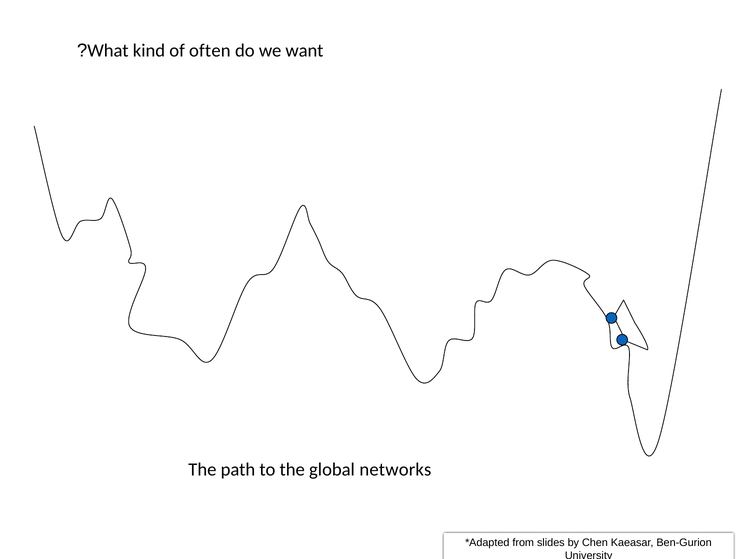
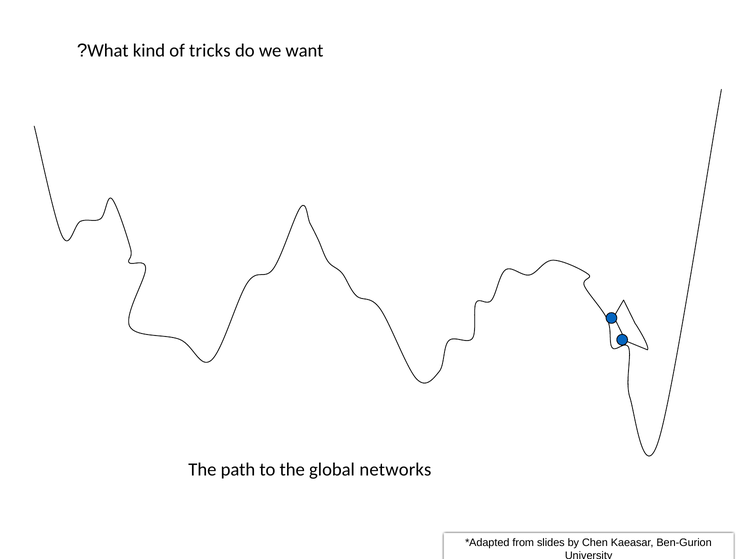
often: often -> tricks (210, 51)
